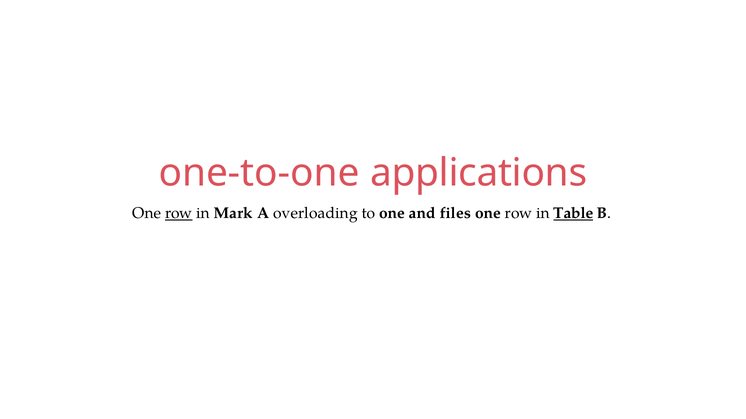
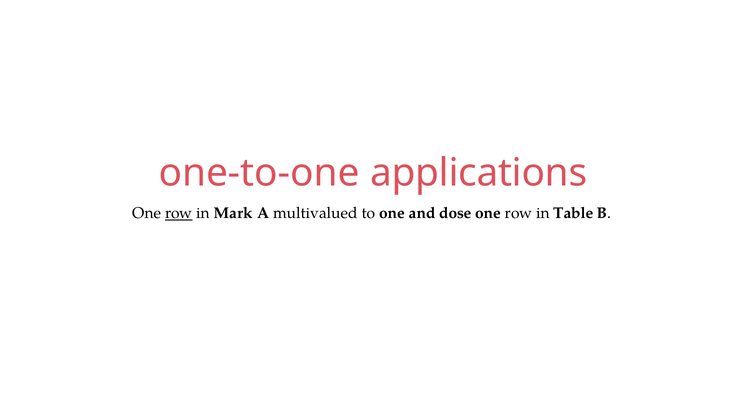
overloading: overloading -> multivalued (315, 214)
files: files -> dose (455, 214)
Table underline: present -> none (573, 214)
